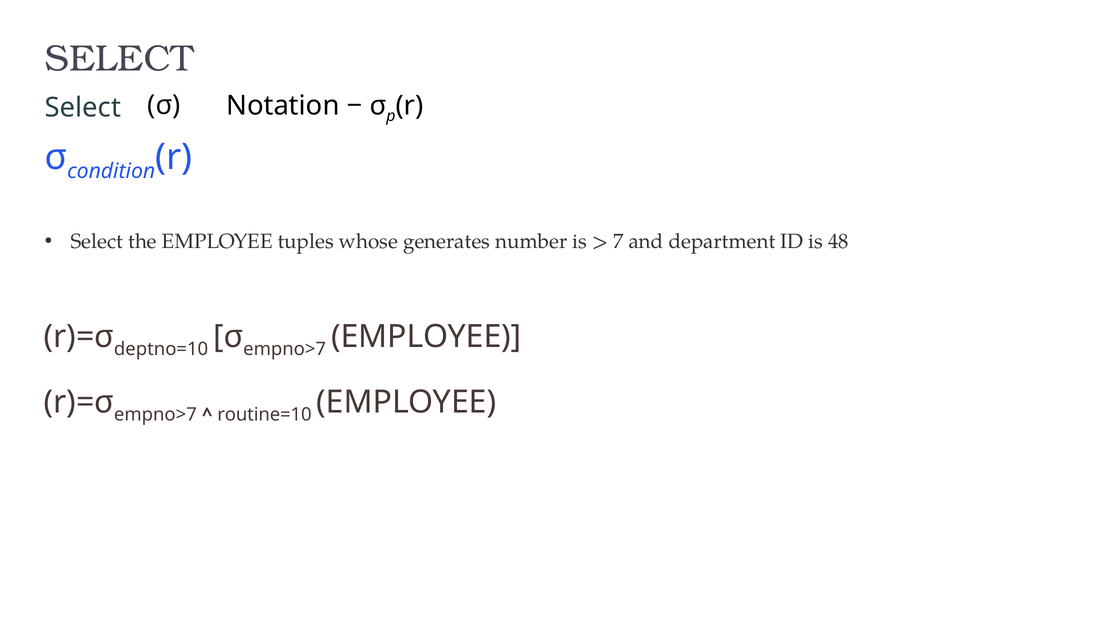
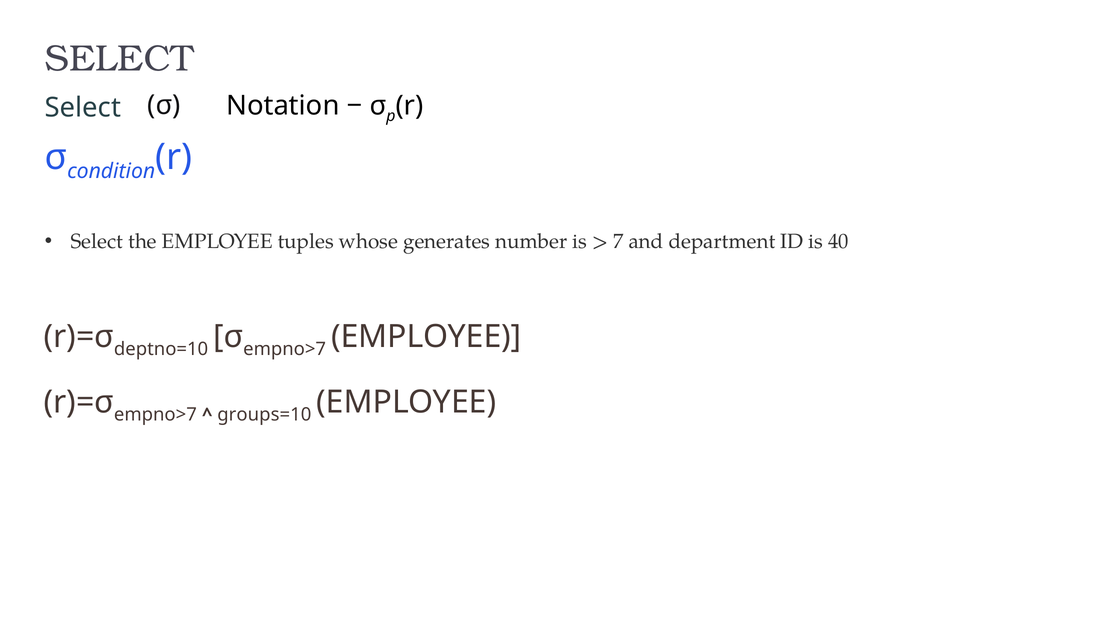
48: 48 -> 40 (838, 242)
routine=10: routine=10 -> groups=10 (264, 415)
